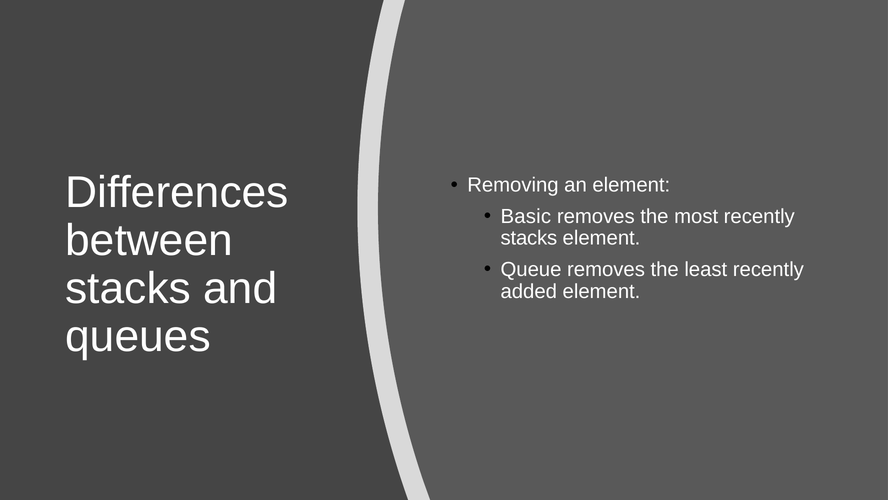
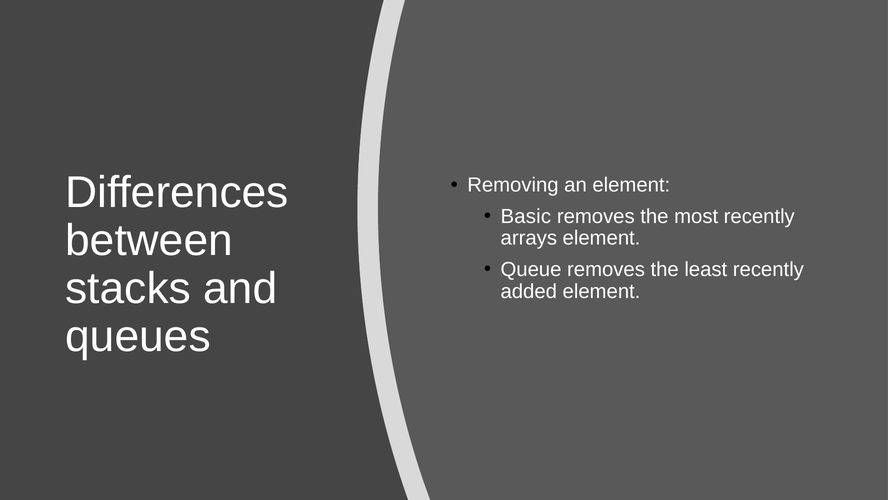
stacks: stacks -> arrays (529, 238)
